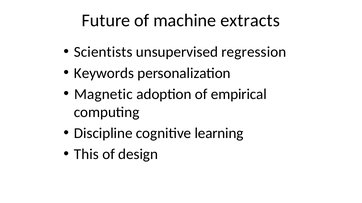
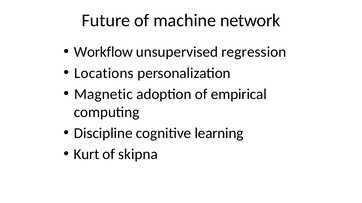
extracts: extracts -> network (250, 20)
Scientists: Scientists -> Workflow (103, 52)
Keywords: Keywords -> Locations (104, 73)
This: This -> Kurt (87, 155)
design: design -> skipna (138, 155)
